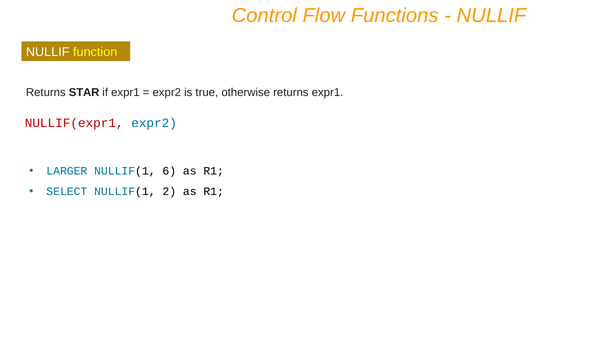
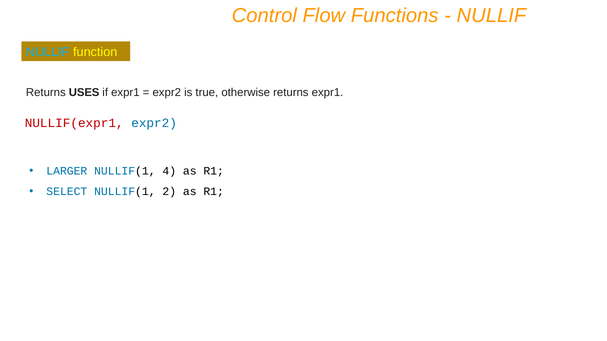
NULLIF colour: white -> light blue (48, 52)
STAR: STAR -> USES (84, 92)
6: 6 -> 4 (169, 171)
